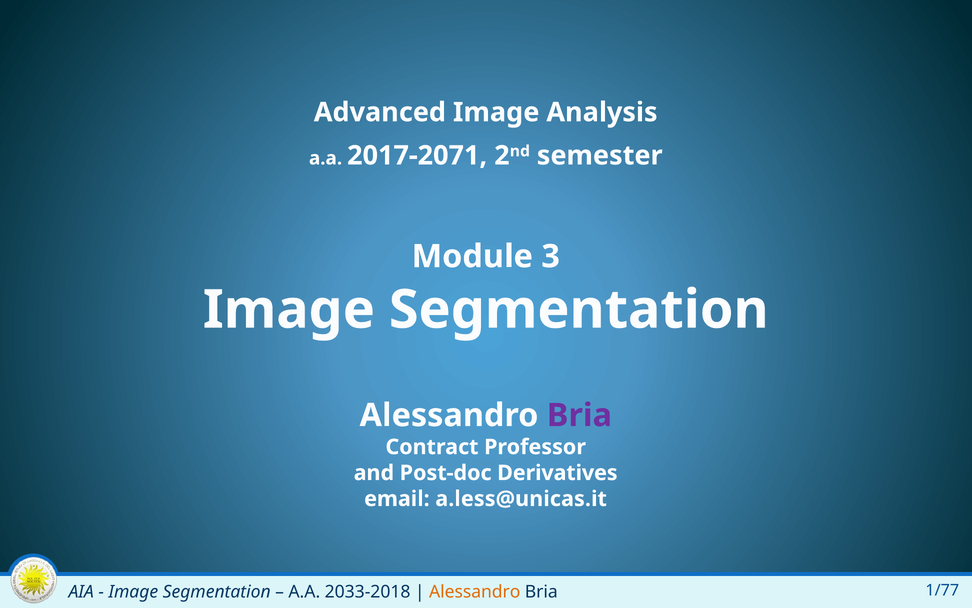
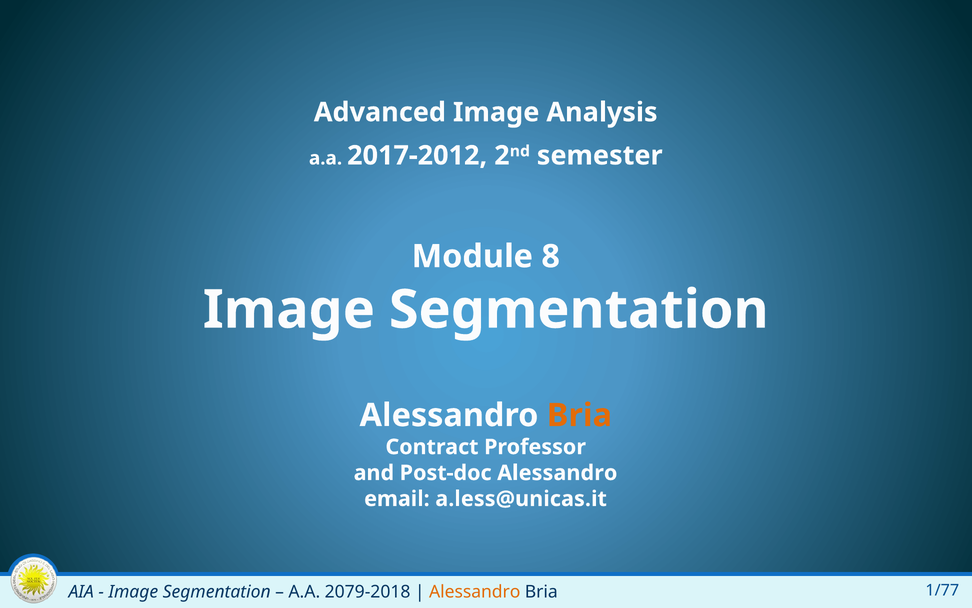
2017-2071: 2017-2071 -> 2017-2012 (417, 155)
3: 3 -> 8 (551, 256)
Bria colour: purple -> orange (579, 415)
Post-doc Derivatives: Derivatives -> Alessandro (557, 473)
2033-2018: 2033-2018 -> 2079-2018 (368, 591)
